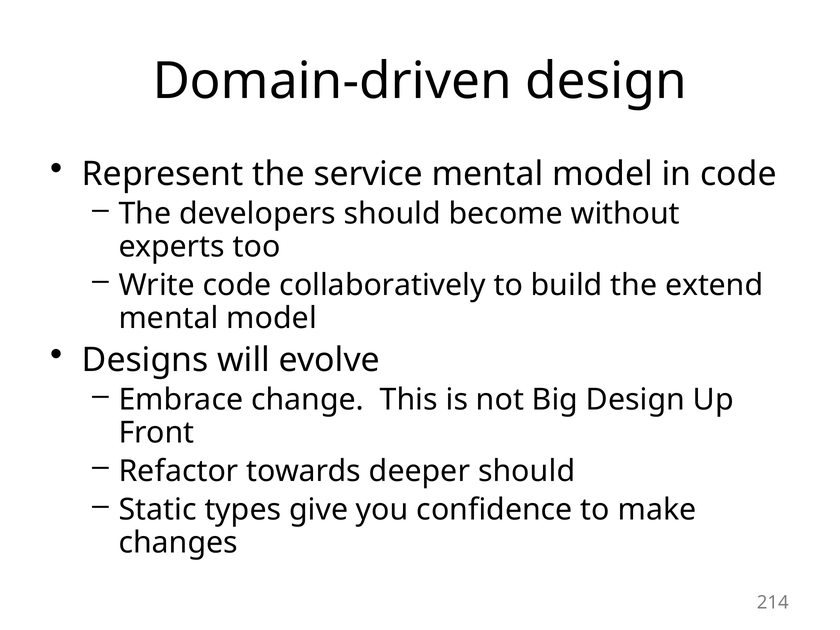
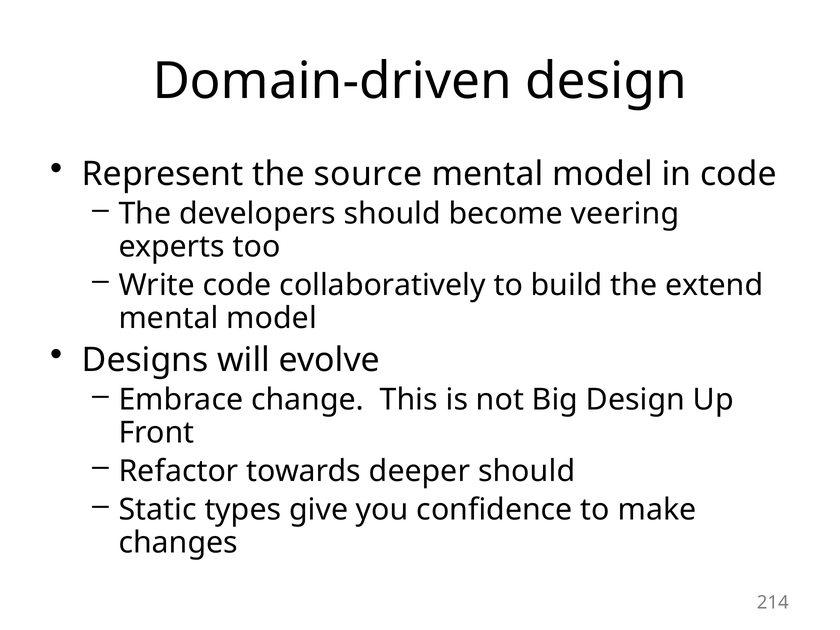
service: service -> source (368, 174)
without: without -> veering (625, 214)
